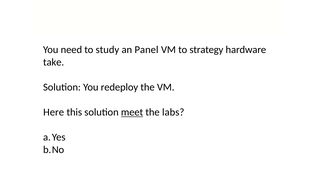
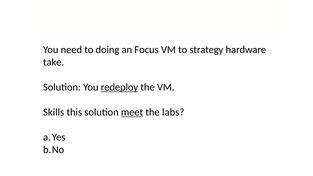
study: study -> doing (107, 50)
Panel: Panel -> Focus (147, 50)
redeploy underline: none -> present (119, 87)
Here: Here -> Skills (54, 112)
